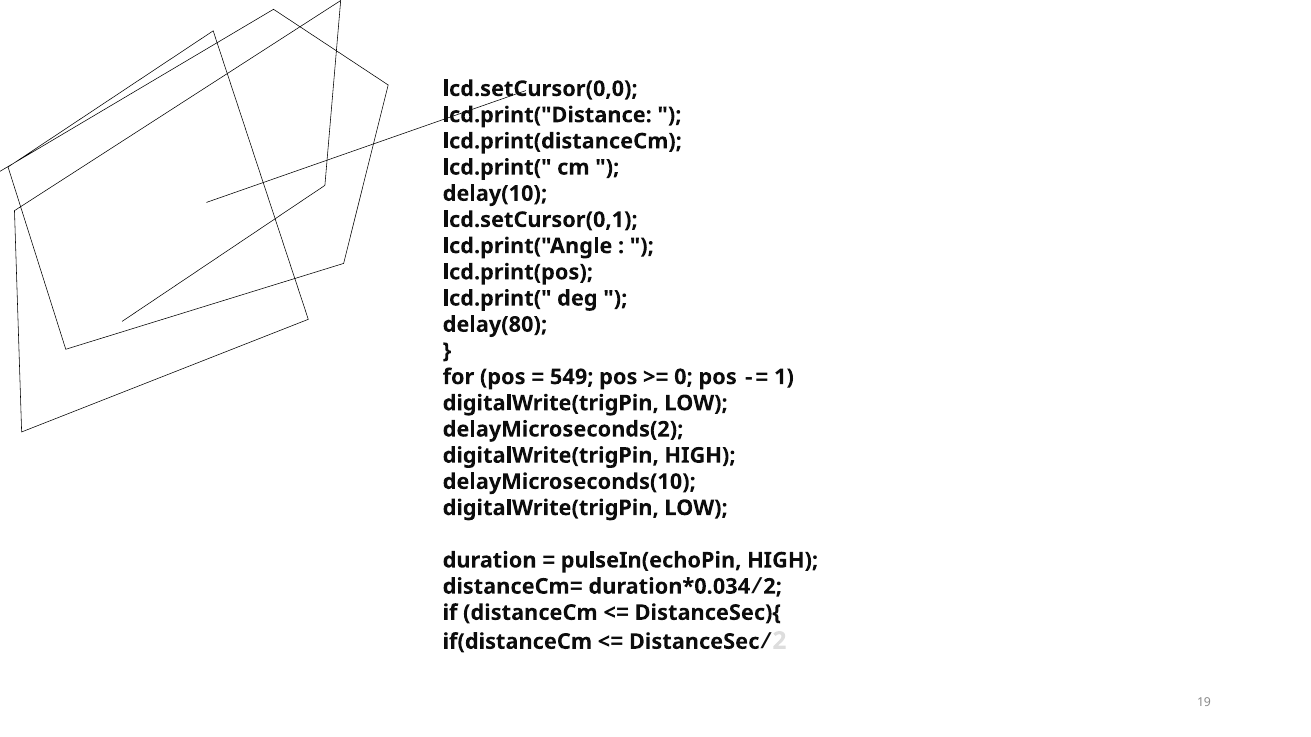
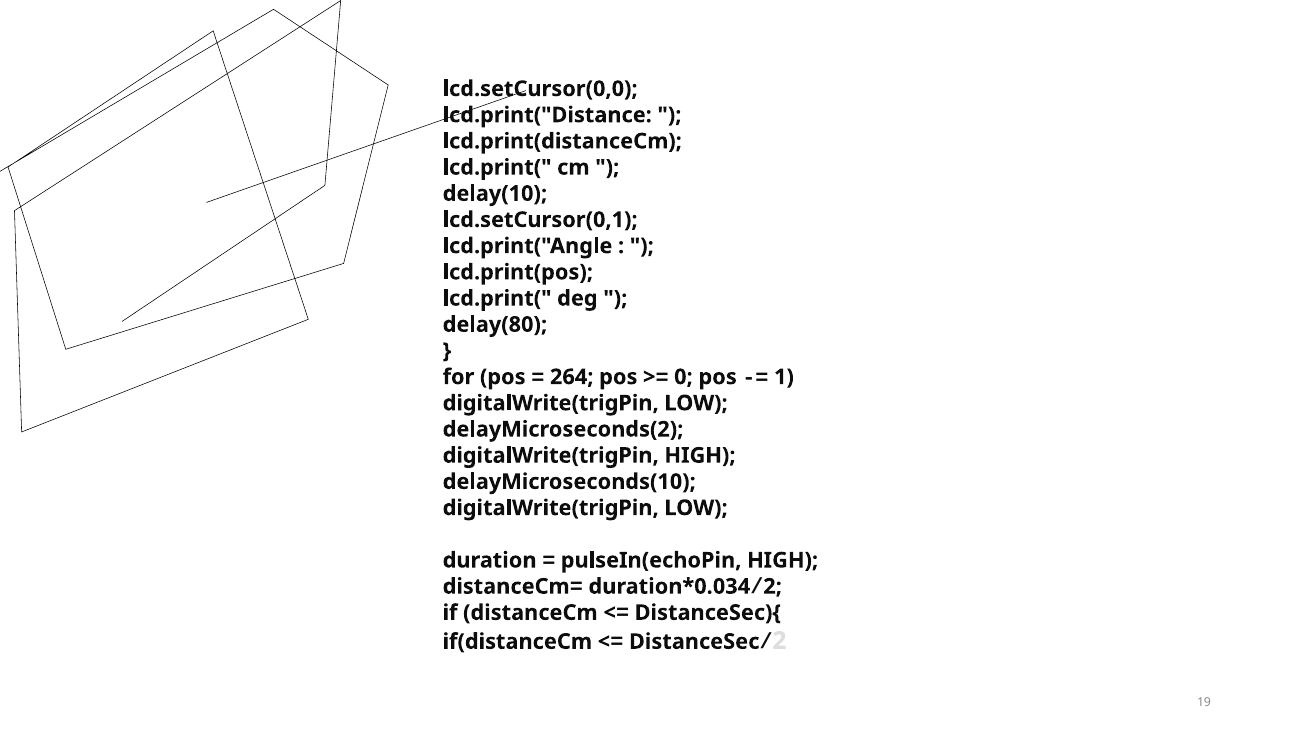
549: 549 -> 264 (572, 377)
